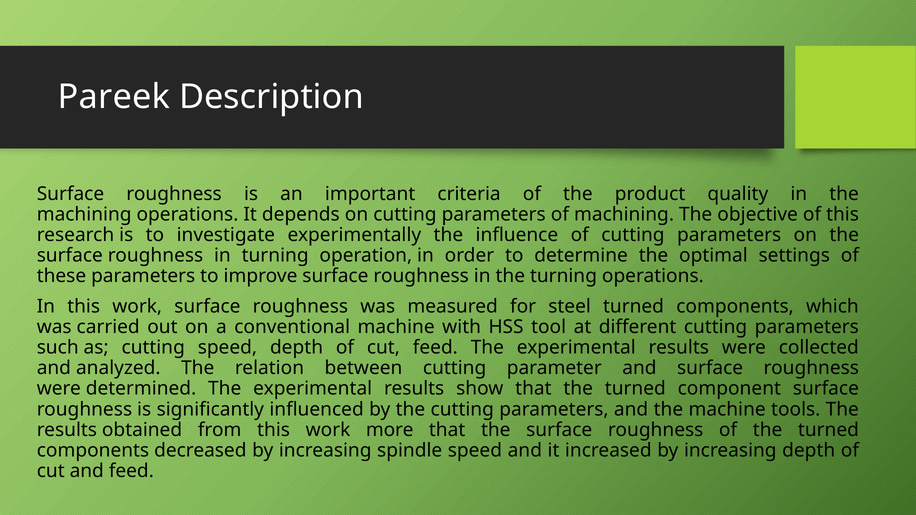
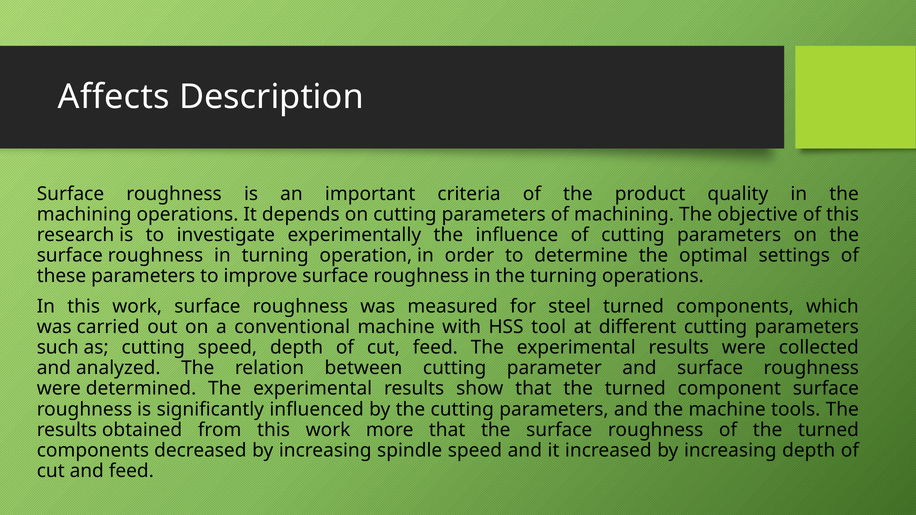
Pareek: Pareek -> Affects (114, 97)
